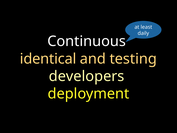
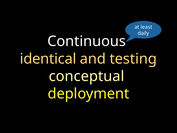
developers: developers -> conceptual (87, 76)
